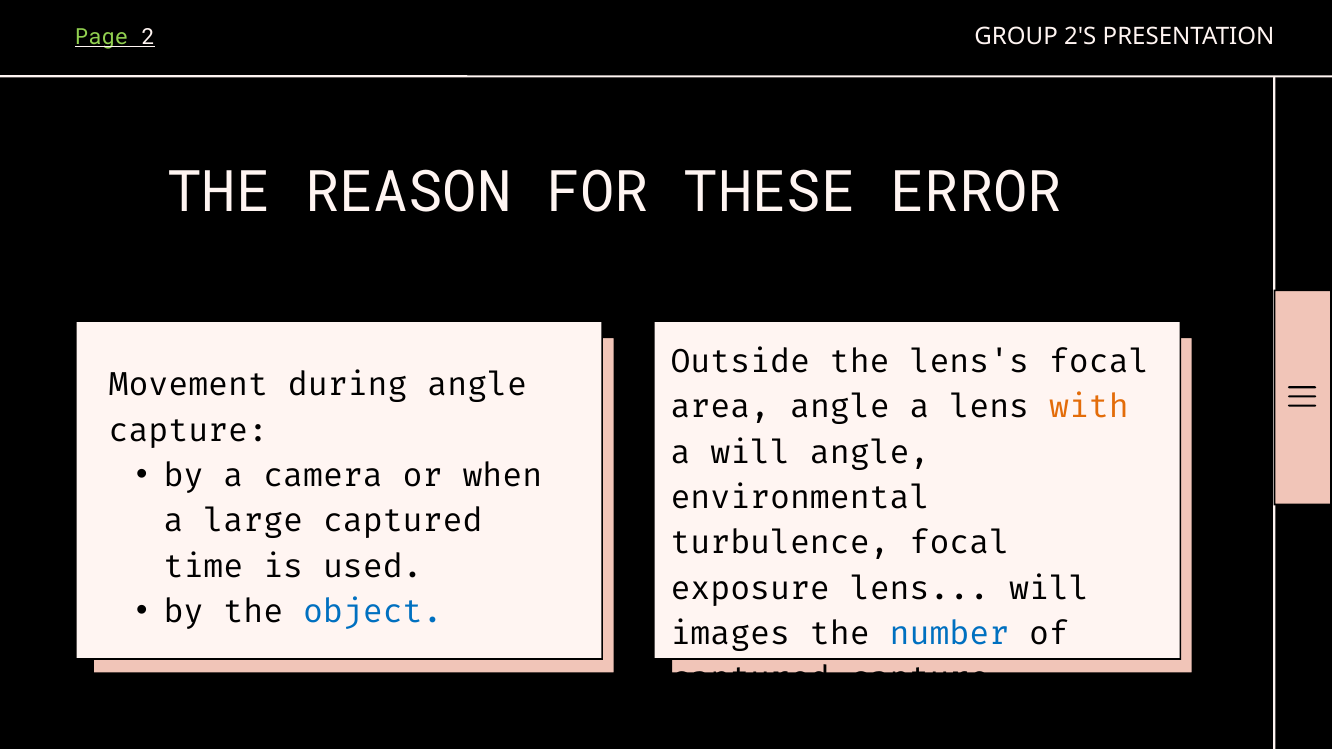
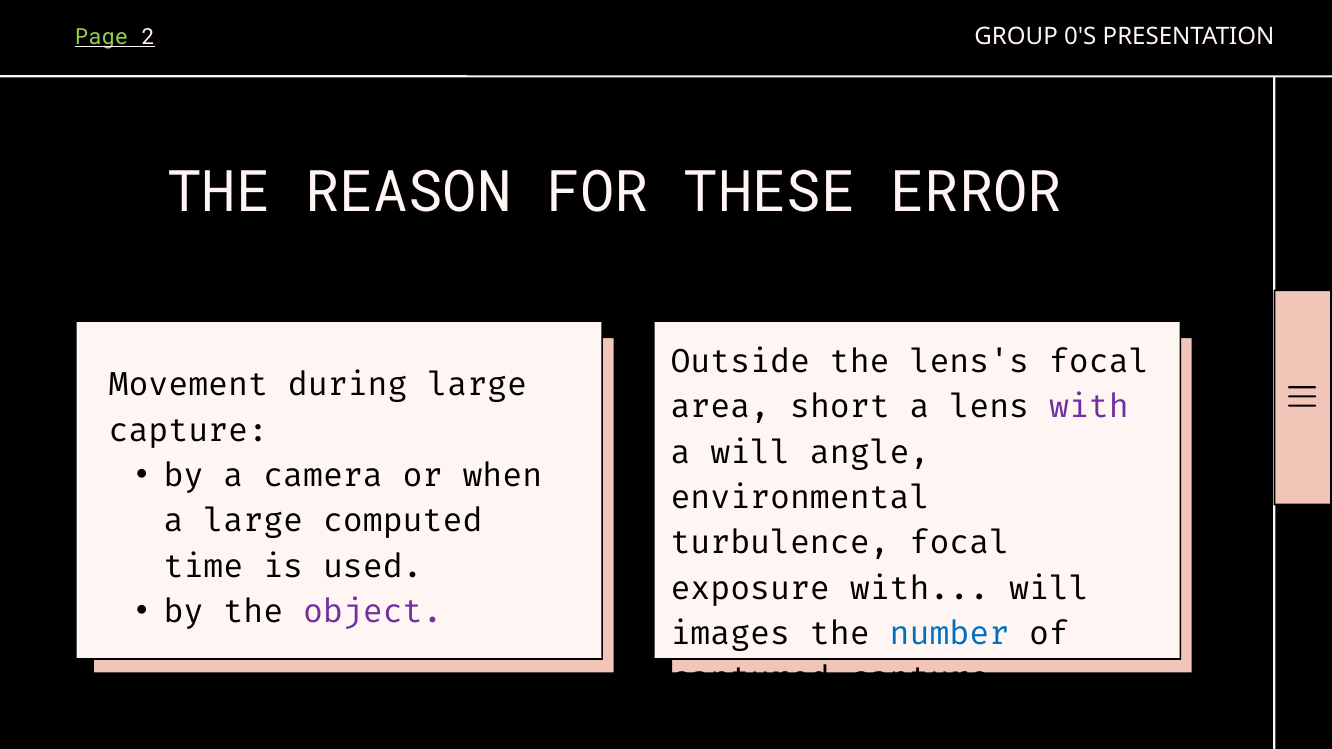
2'S: 2'S -> 0'S (1080, 37)
during angle: angle -> large (477, 385)
area angle: angle -> short (840, 407)
with colour: orange -> purple (1089, 407)
large captured: captured -> computed (403, 521)
exposure lens: lens -> with (920, 589)
object colour: blue -> purple (373, 612)
